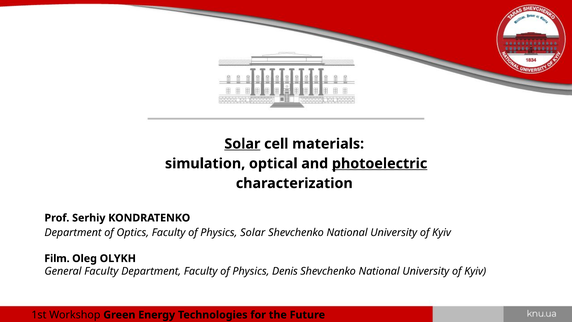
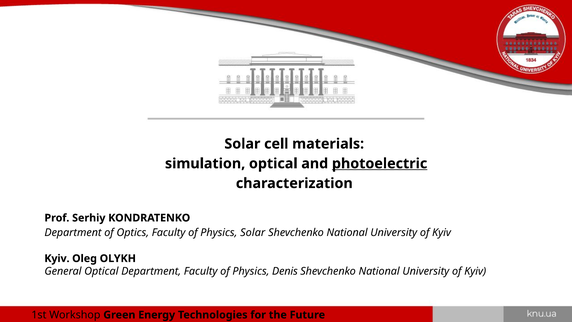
Solar underline: present -> none (242, 144)
Film: Film -> Kyiv (57, 258)
General Faculty: Faculty -> Optical (101, 271)
